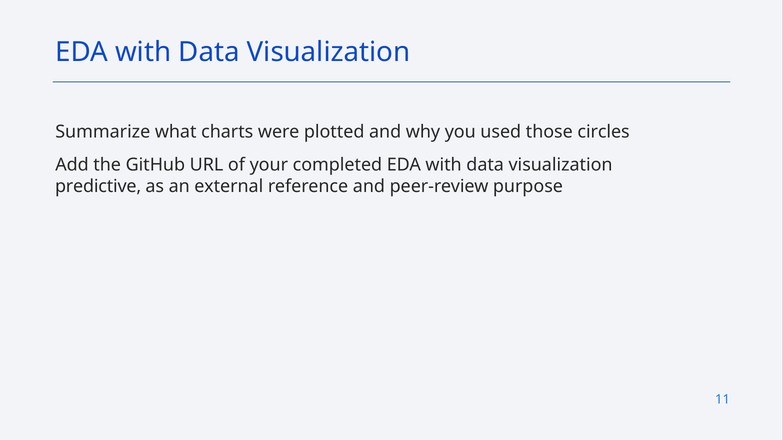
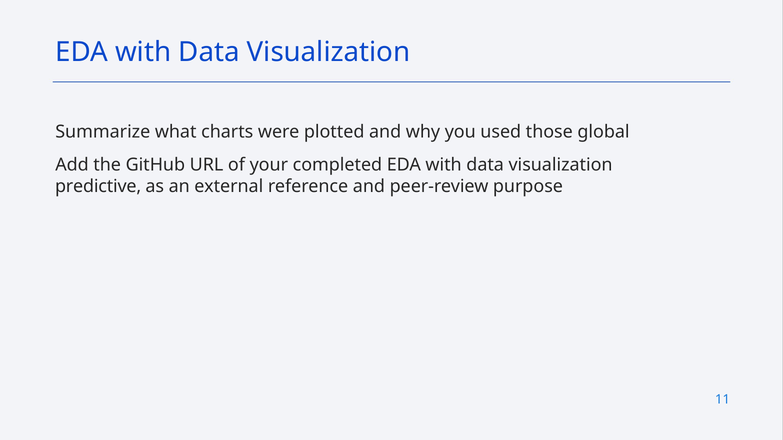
circles: circles -> global (604, 132)
